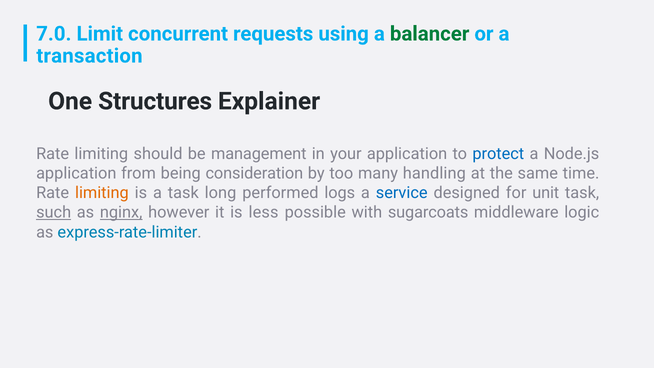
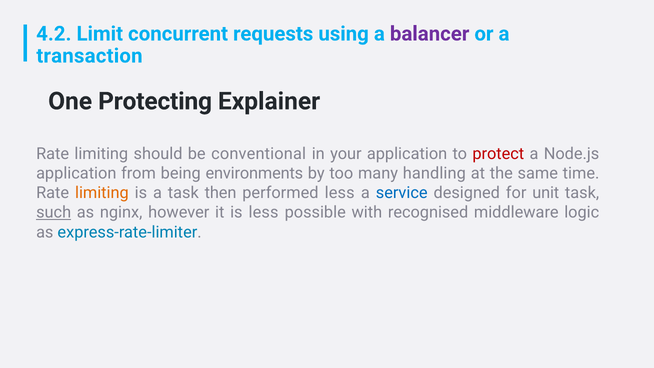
7.0: 7.0 -> 4.2 (54, 34)
balancer colour: green -> purple (430, 34)
Structures: Structures -> Protecting (155, 101)
management: management -> conventional (259, 154)
protect colour: blue -> red (498, 154)
consideration: consideration -> environments (254, 173)
long: long -> then (221, 193)
performed logs: logs -> less (340, 193)
nginx underline: present -> none (121, 212)
sugarcoats: sugarcoats -> recognised (428, 212)
